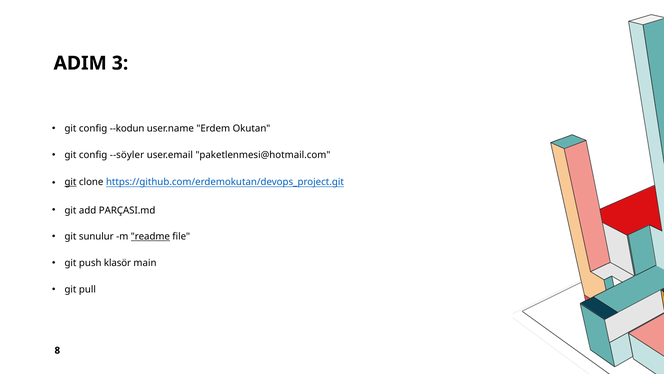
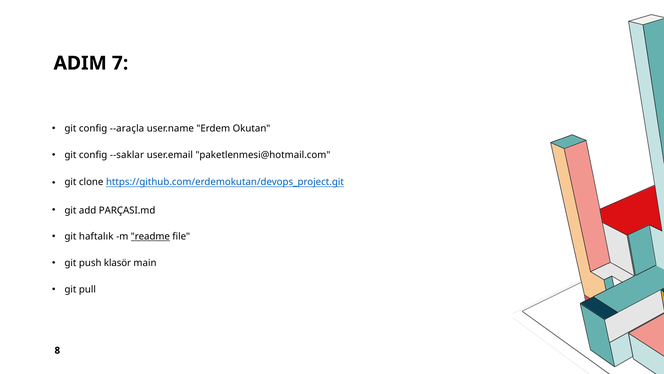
3: 3 -> 7 (120, 63)
--kodun: --kodun -> --araçla (127, 128)
--söyler: --söyler -> --saklar (127, 155)
git underline: present -> none (70, 182)
sunulur: sunulur -> haftalık (96, 236)
